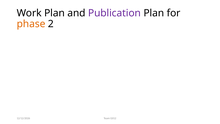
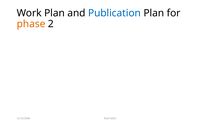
Publication colour: purple -> blue (114, 13)
